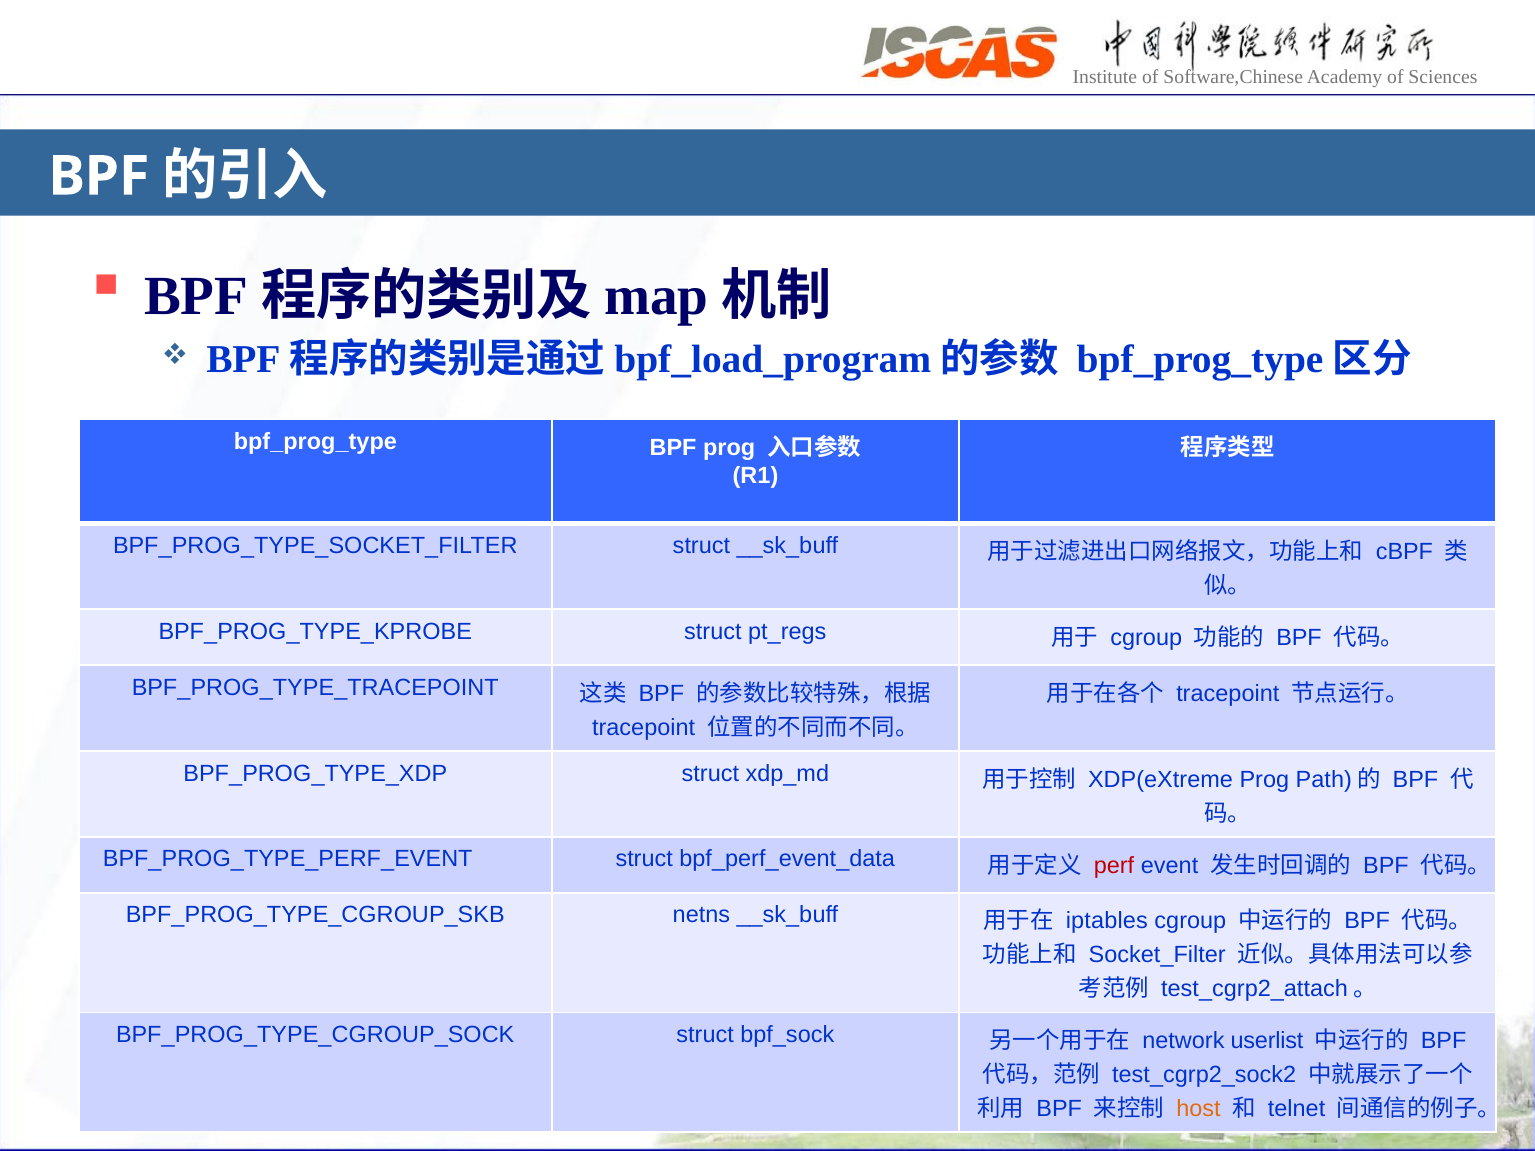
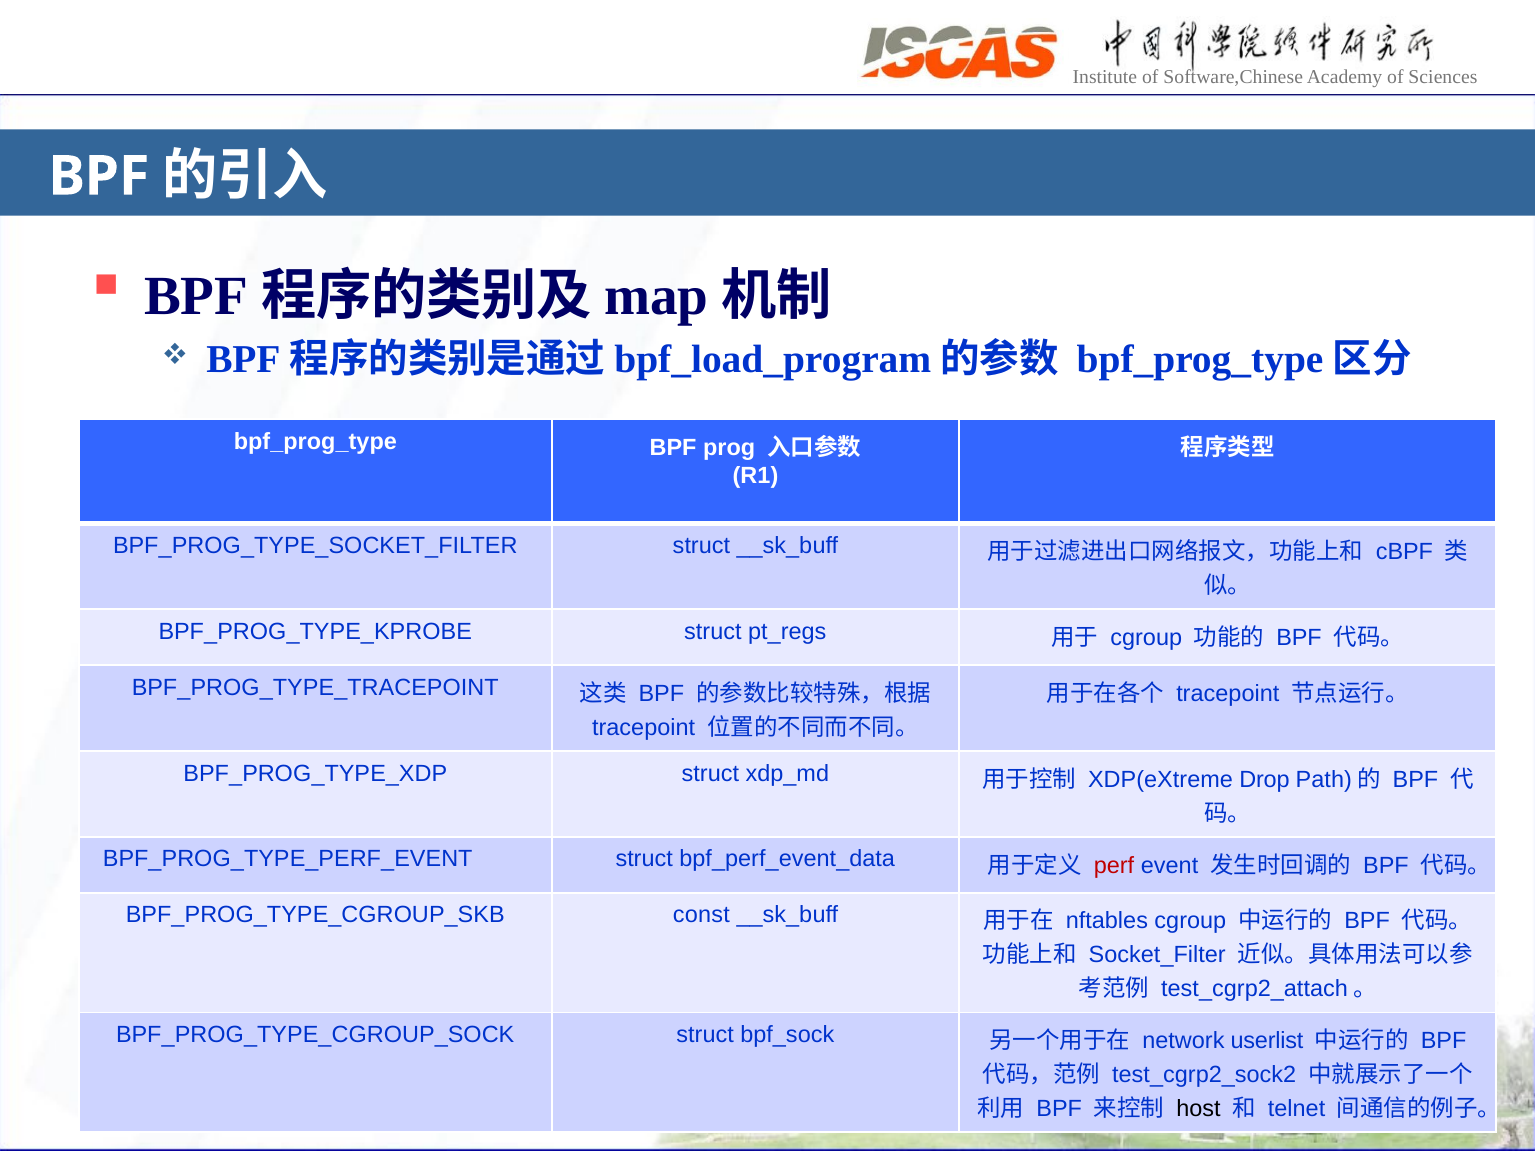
XDP(eXtreme Prog: Prog -> Drop (1265, 780)
netns: netns -> const (701, 915)
iptables: iptables -> nftables (1107, 921)
host colour: orange -> black (1198, 1109)
